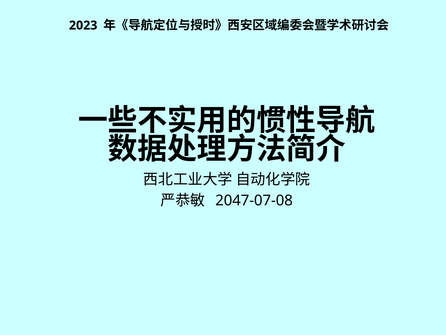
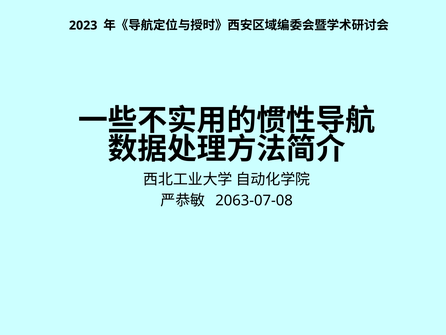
2047-07-08: 2047-07-08 -> 2063-07-08 (254, 200)
